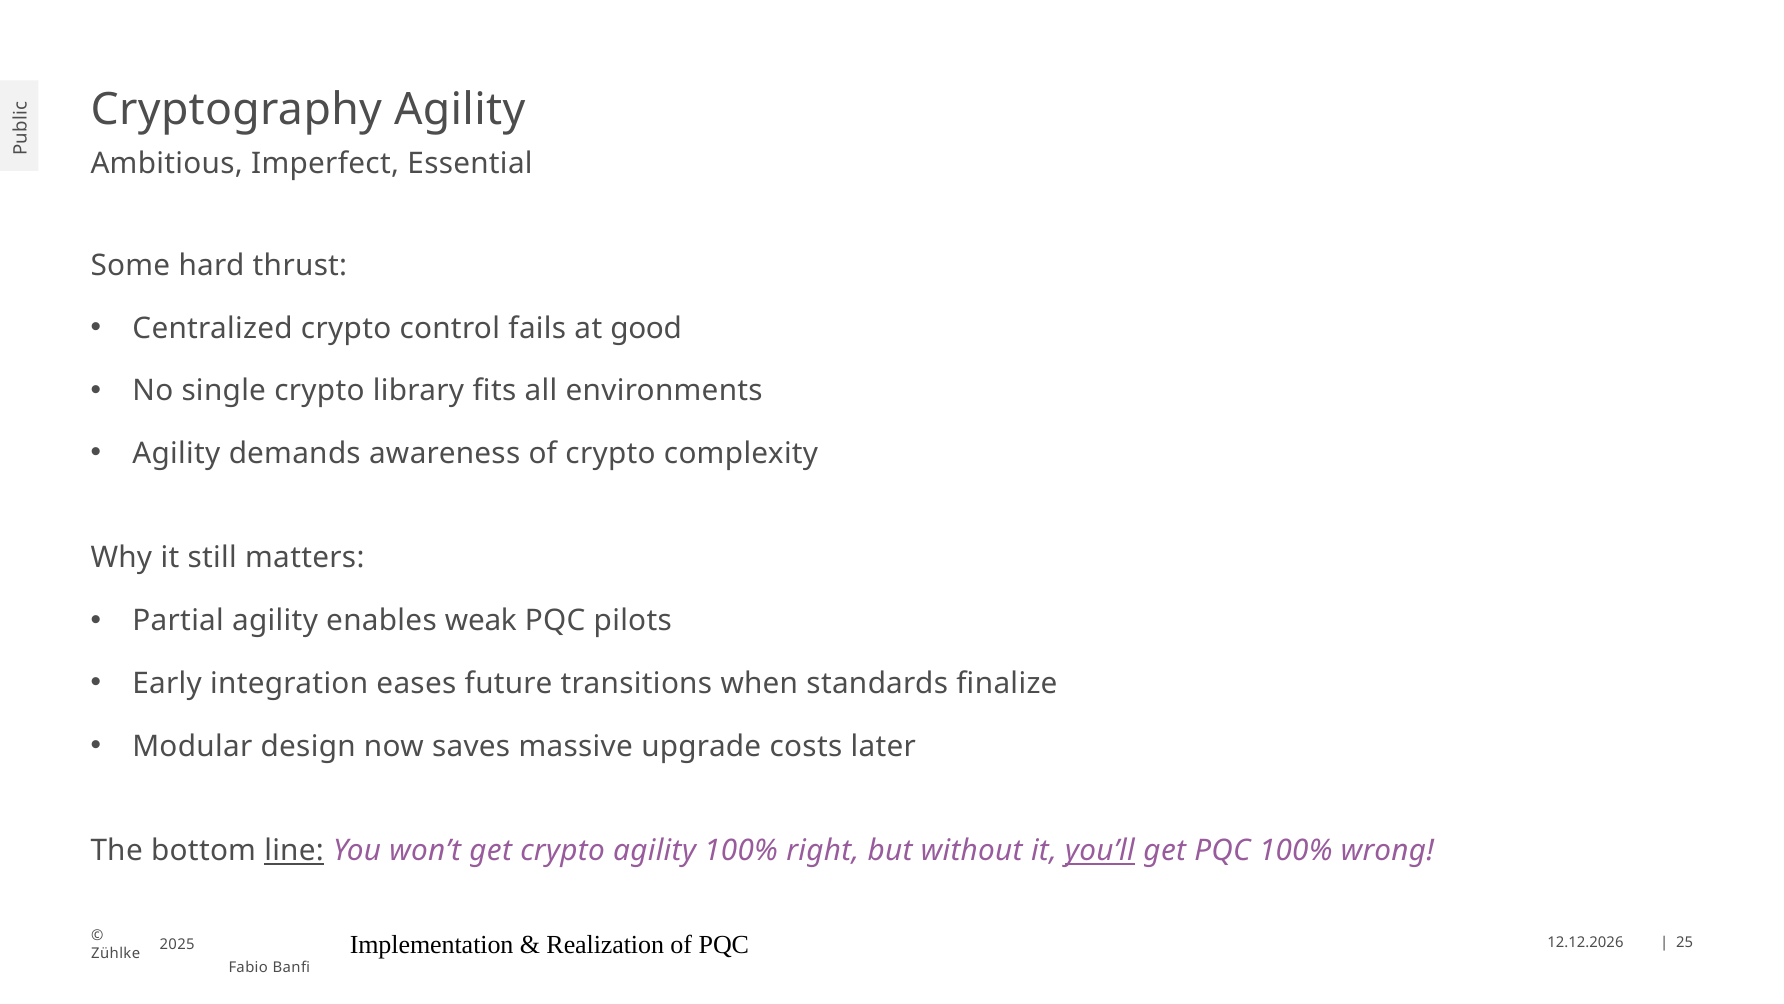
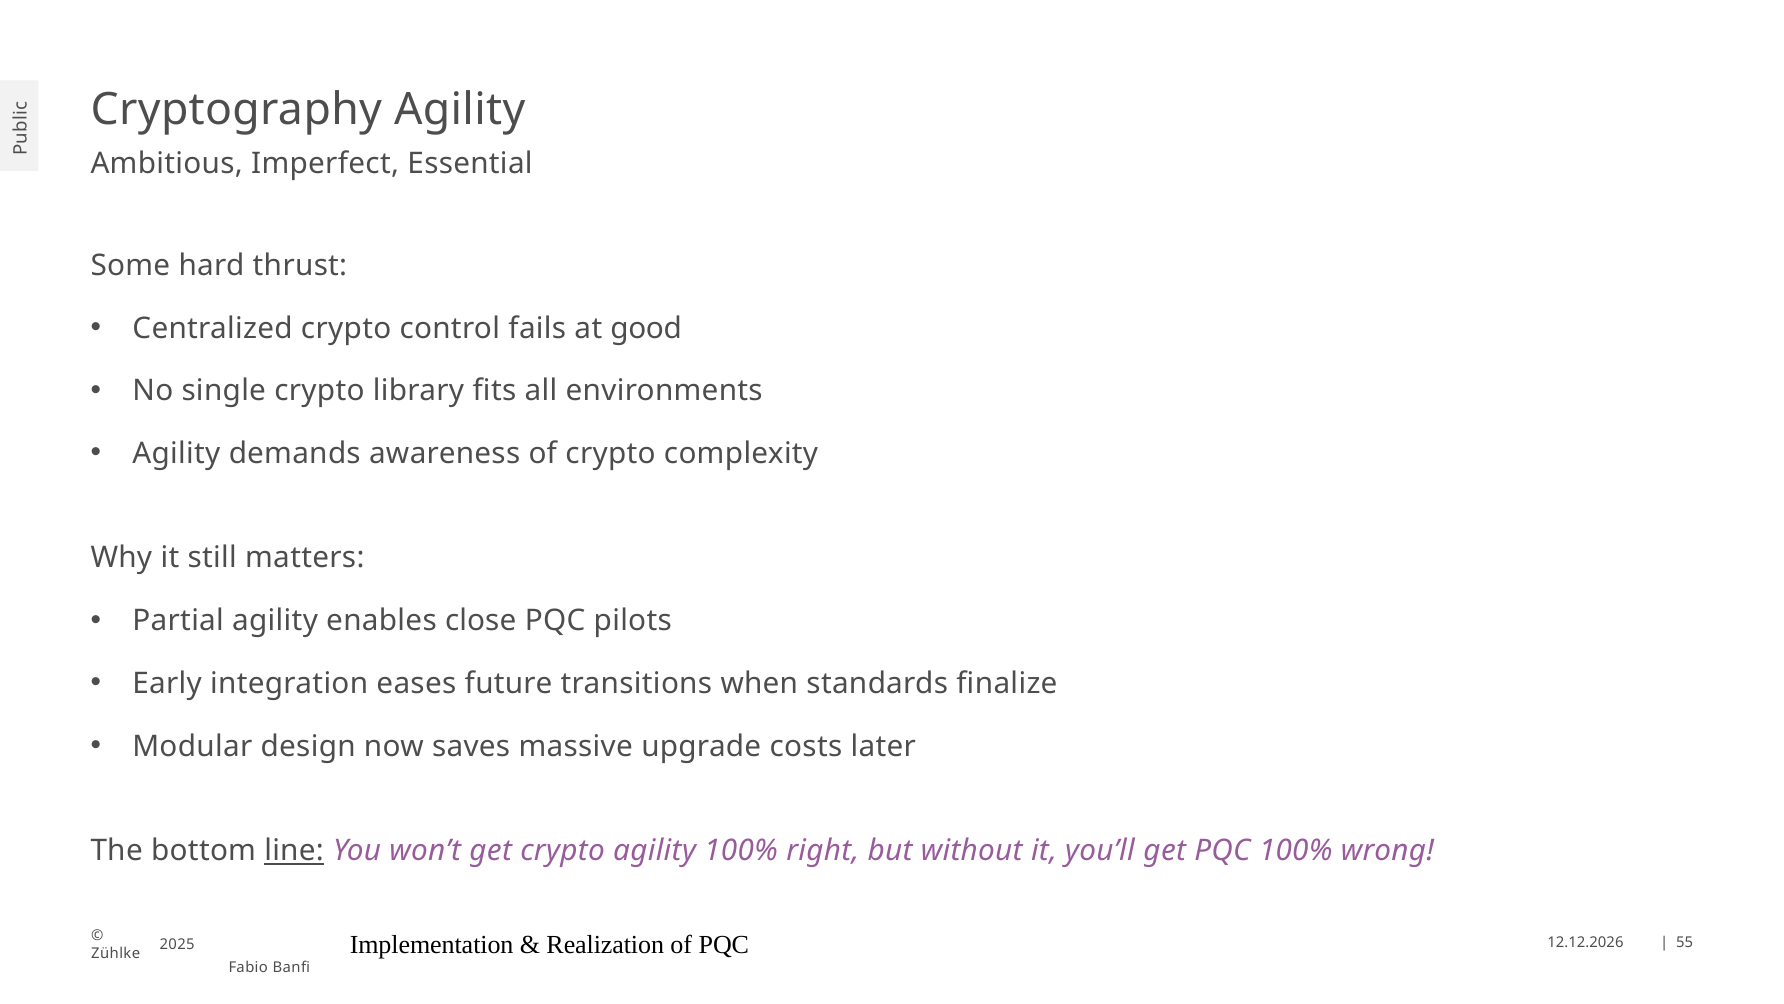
weak: weak -> close (481, 621)
you’ll underline: present -> none (1100, 850)
25: 25 -> 55 (1685, 943)
